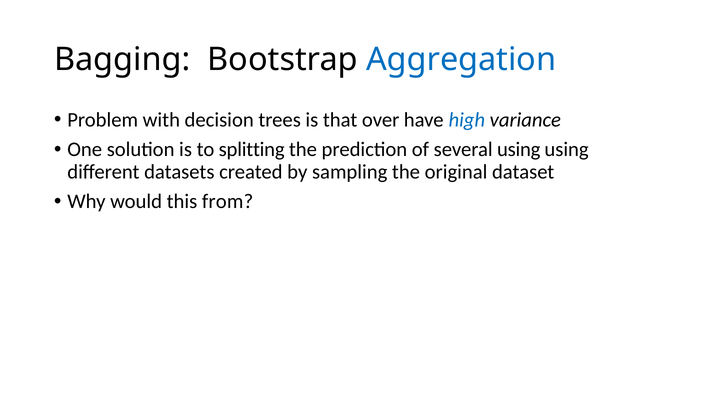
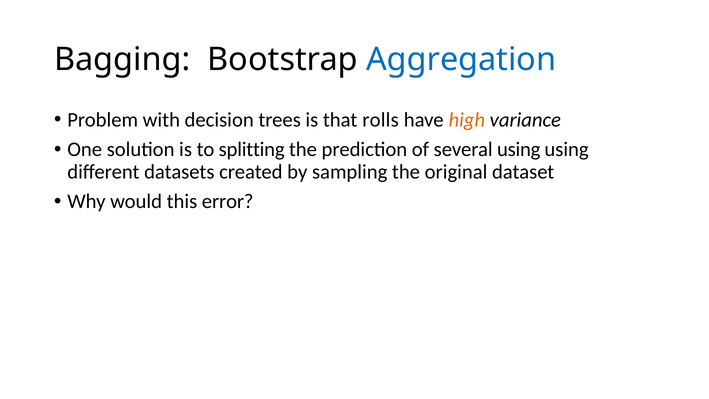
over: over -> rolls (381, 120)
high colour: blue -> orange (467, 120)
from: from -> error (228, 201)
